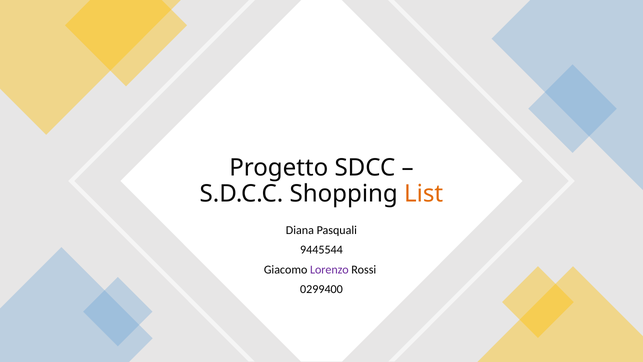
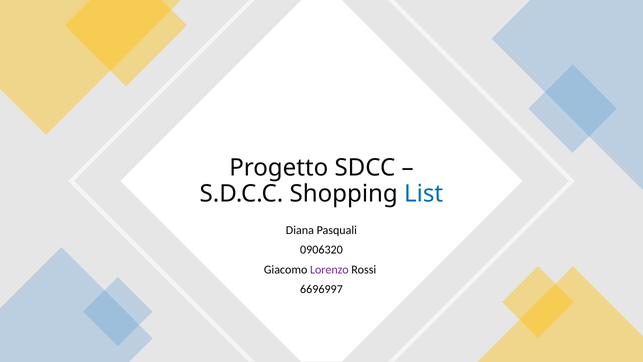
List colour: orange -> blue (424, 194)
9445544: 9445544 -> 0906320 (321, 250)
0299400: 0299400 -> 6696997 (321, 289)
